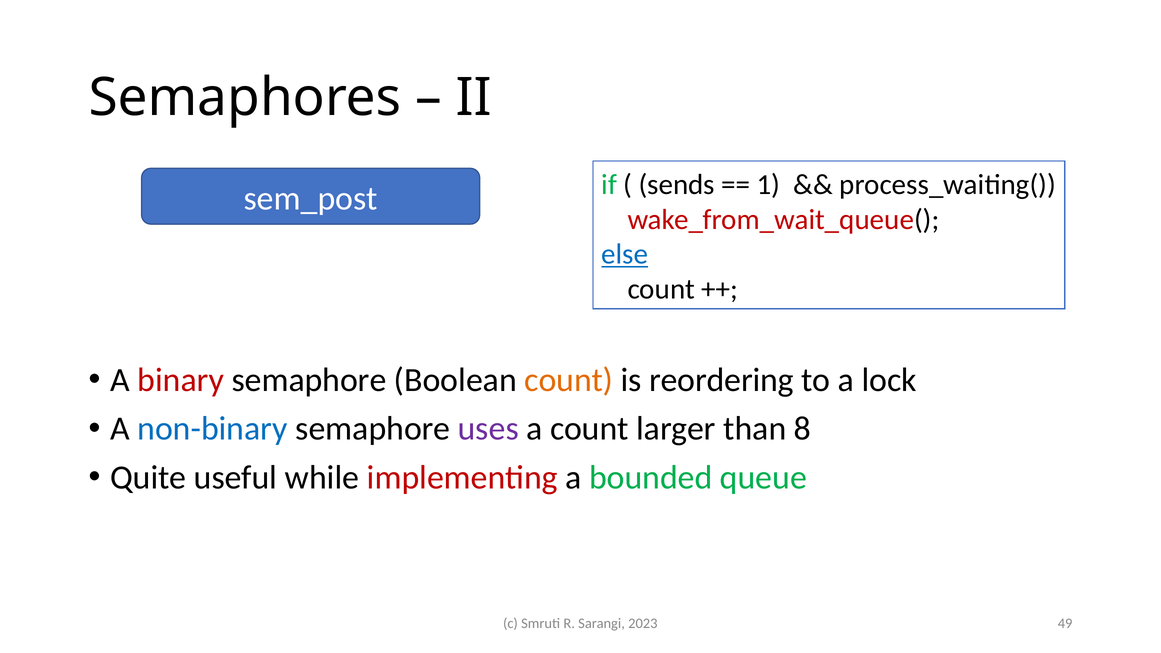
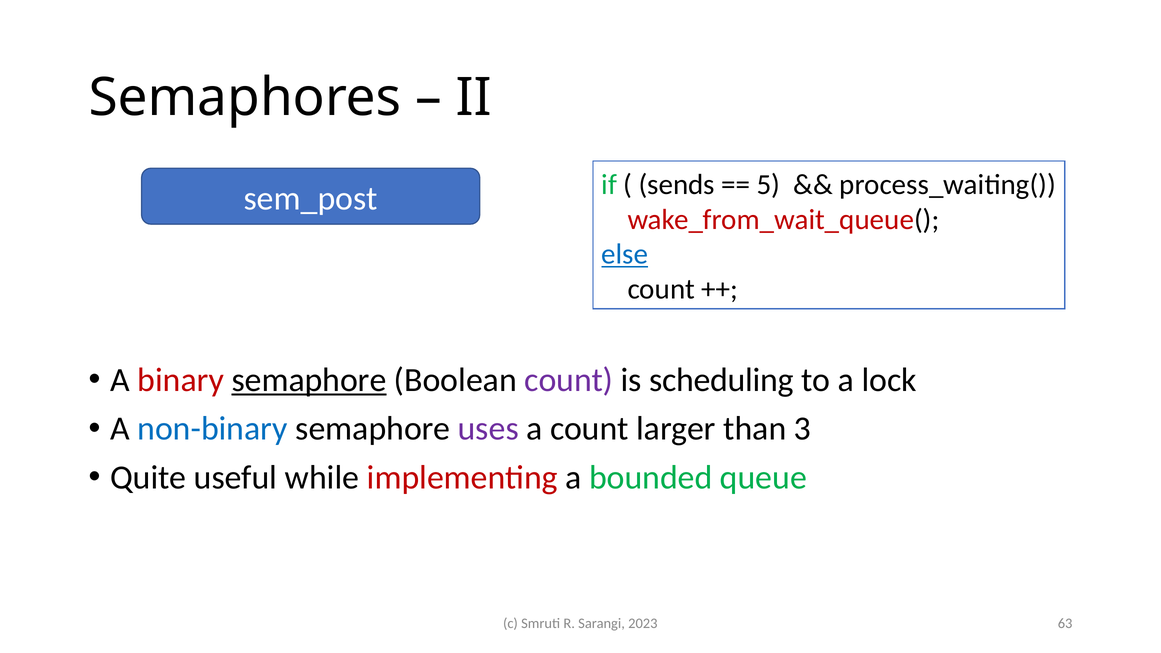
1: 1 -> 5 (769, 185)
semaphore underline: none -> present (309, 380)
count colour: orange -> purple (569, 380)
reordering: reordering -> scheduling (722, 380)
8: 8 -> 3 (803, 429)
49: 49 -> 63 (1065, 624)
